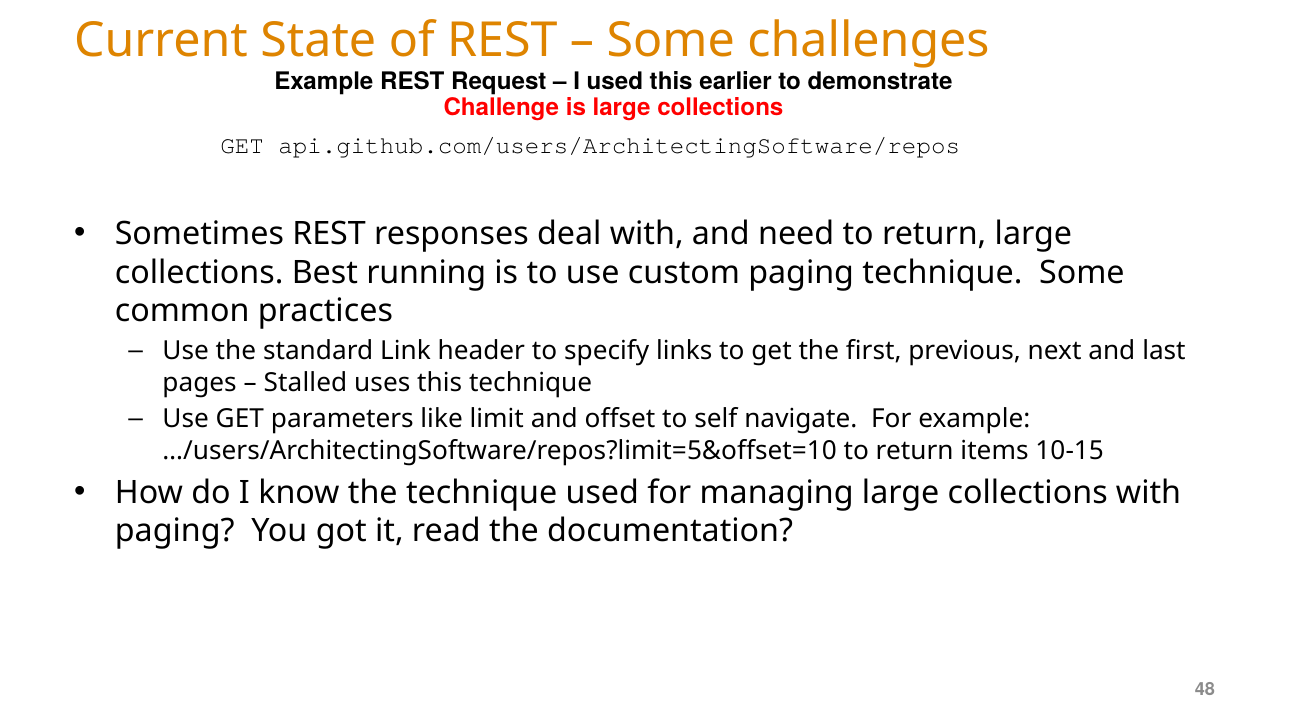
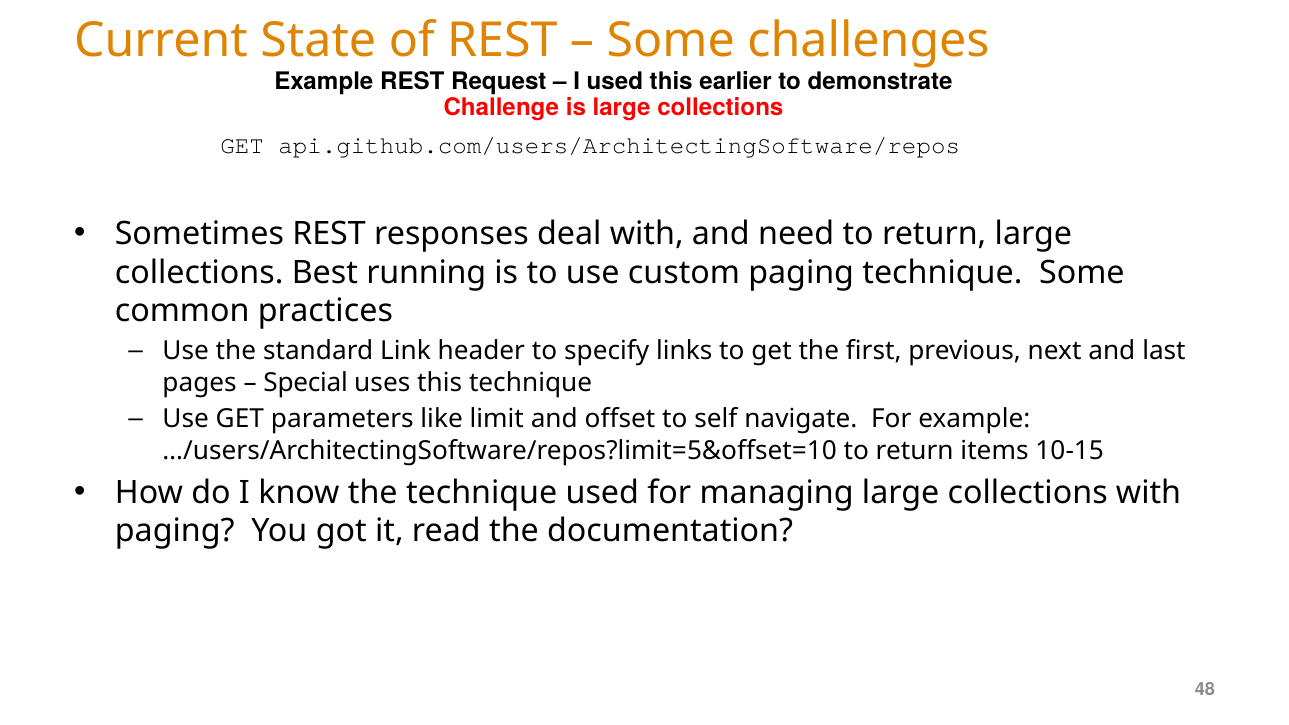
Stalled: Stalled -> Special (306, 382)
